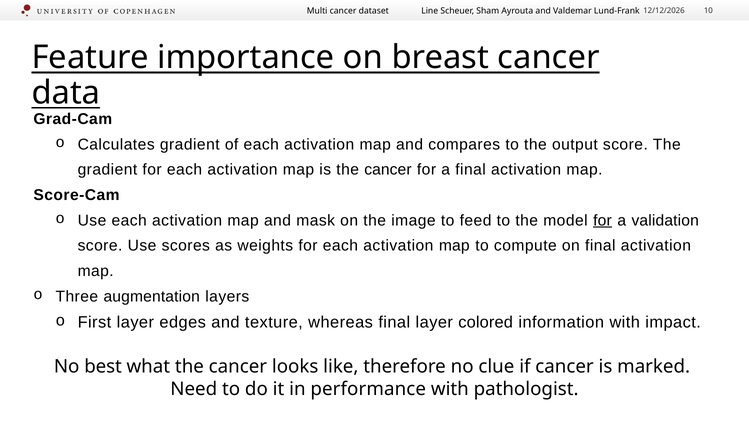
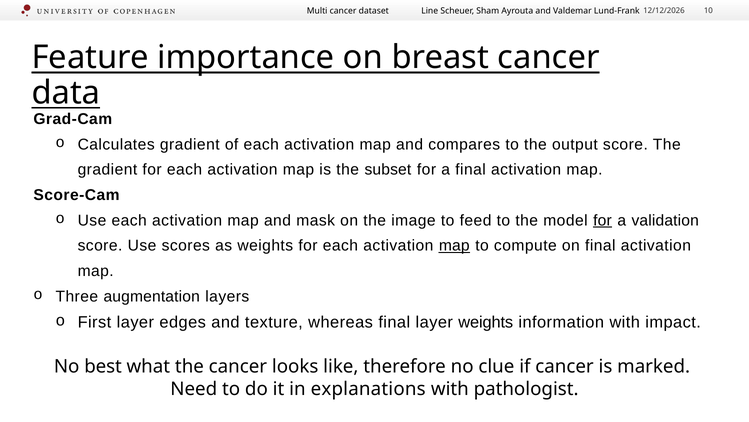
is the cancer: cancer -> subset (388, 169)
map underline: none -> present (454, 245)
layer colored: colored -> weights (486, 322)
performance: performance -> explanations (368, 388)
